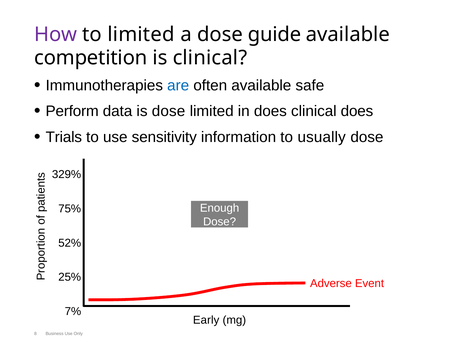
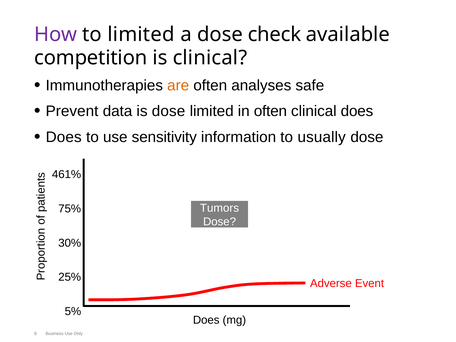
guide: guide -> check (274, 35)
are colour: blue -> orange (178, 85)
often available: available -> analyses (261, 85)
Perform: Perform -> Prevent (72, 111)
in does: does -> often (270, 111)
Trials: Trials -> Does (64, 137)
329%: 329% -> 461% (67, 175)
Enough: Enough -> Tumors (220, 208)
52%: 52% -> 30% (70, 243)
7%: 7% -> 5% (73, 311)
Early: Early -> Does (206, 320)
